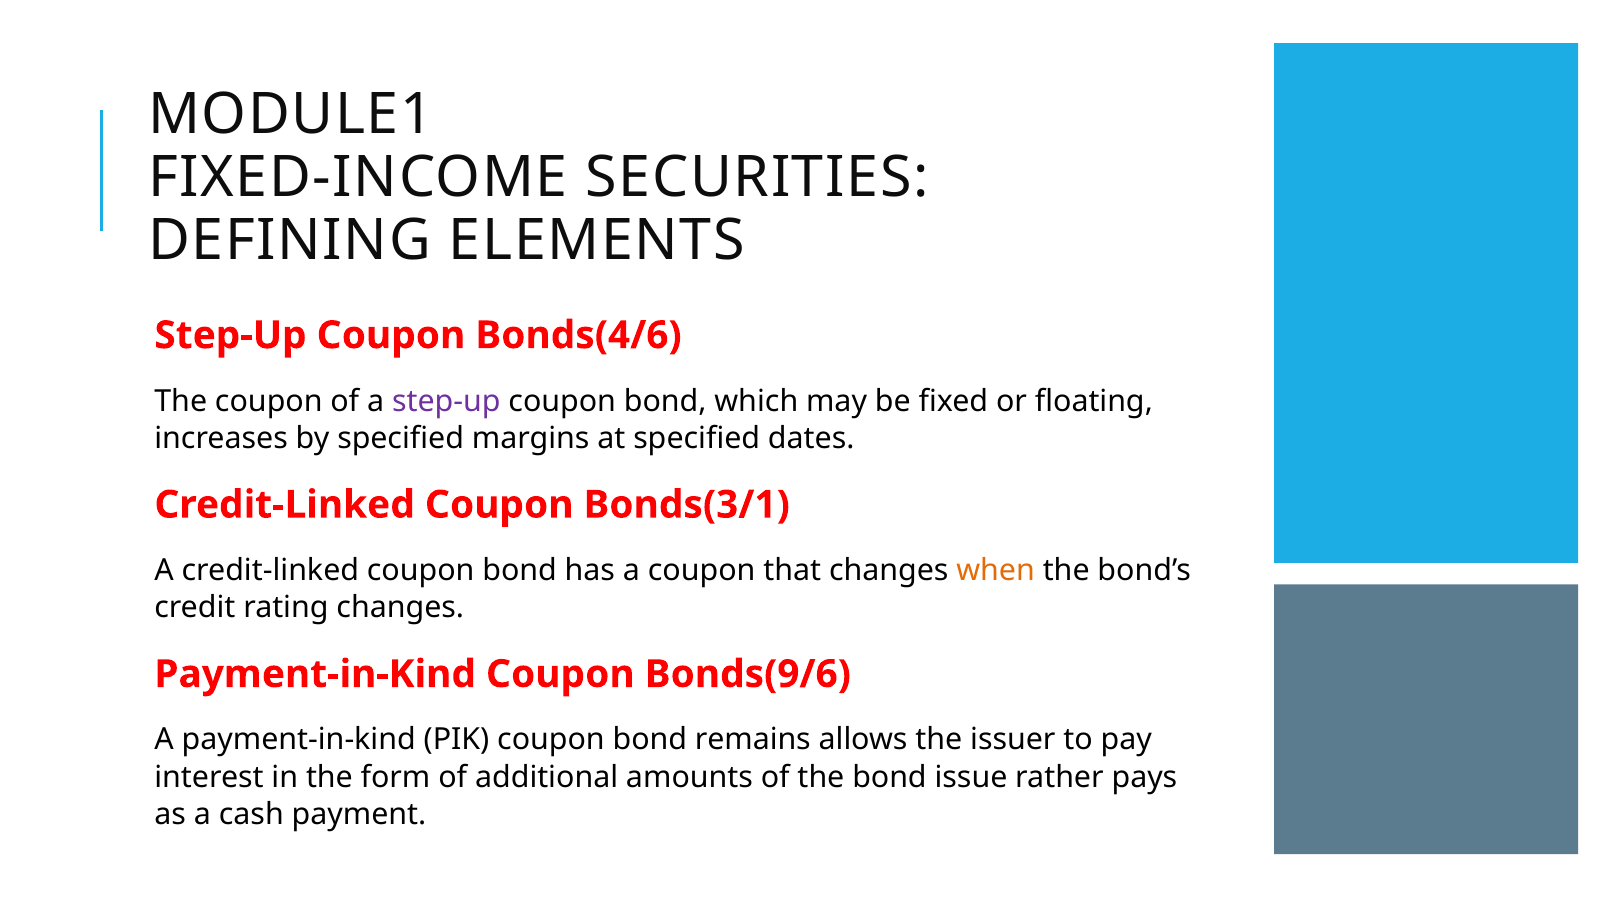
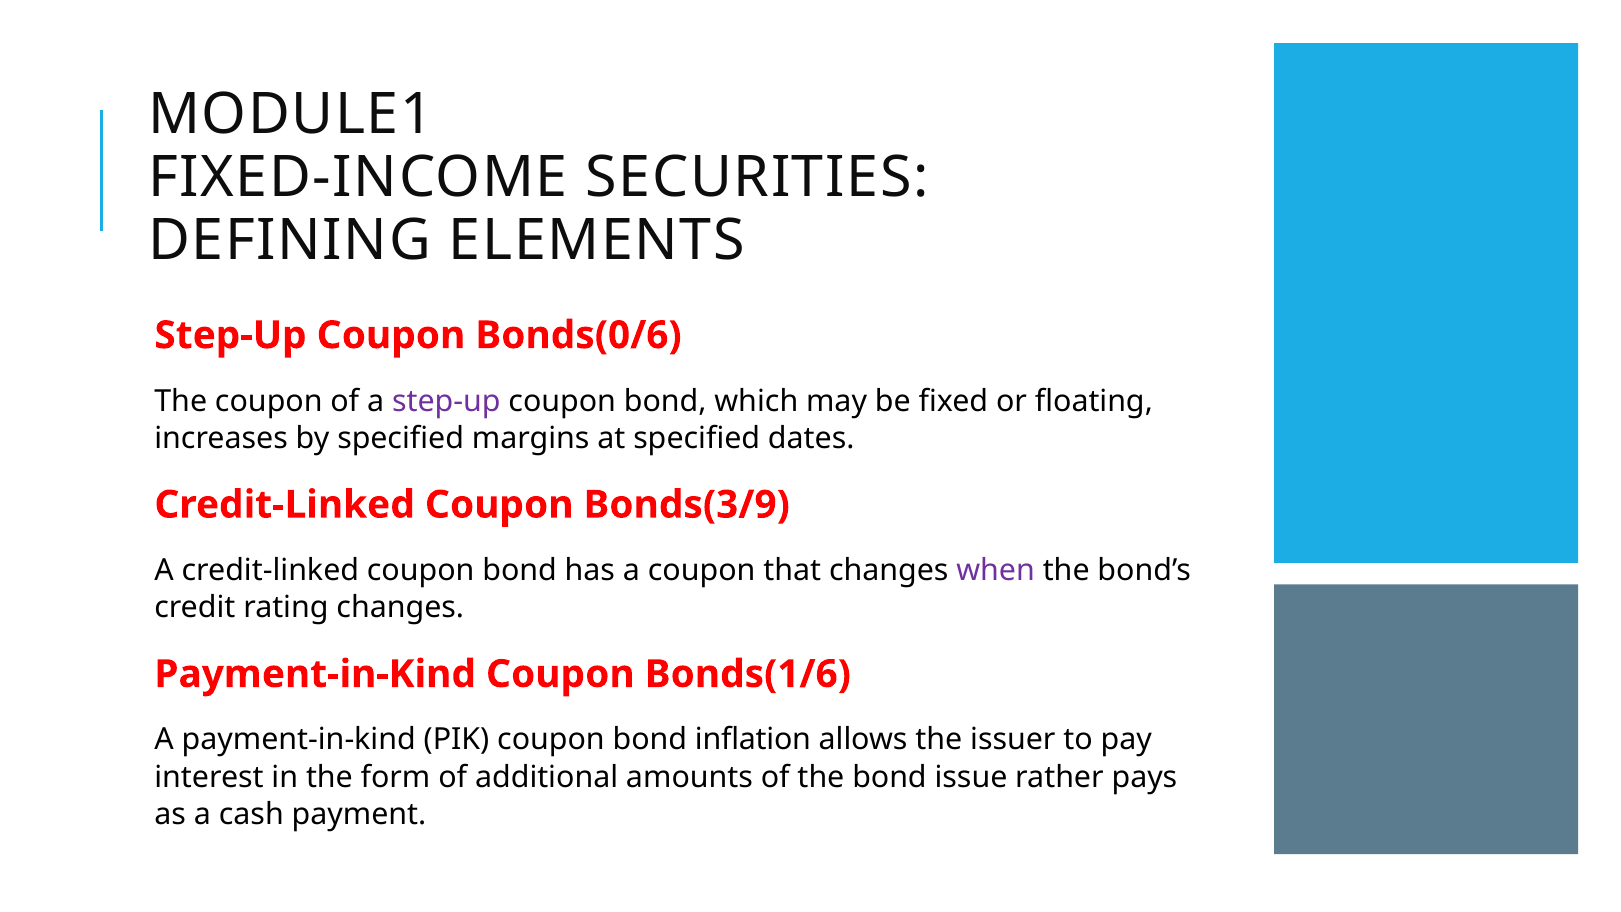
Bonds(4/6: Bonds(4/6 -> Bonds(0/6 (579, 335)
Bonds(3/1: Bonds(3/1 -> Bonds(3/9 (687, 505)
when colour: orange -> purple (996, 570)
Bonds(9/6: Bonds(9/6 -> Bonds(1/6 (748, 674)
remains: remains -> inflation (753, 740)
